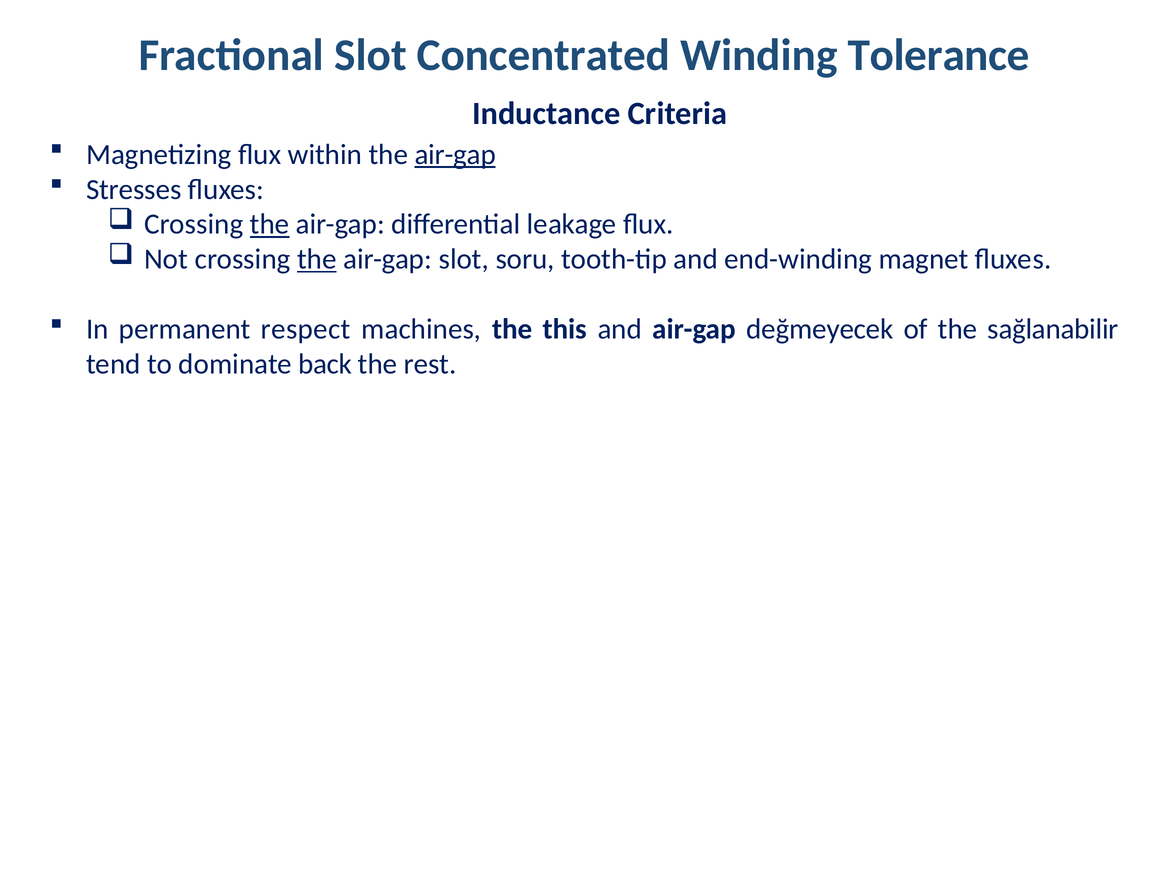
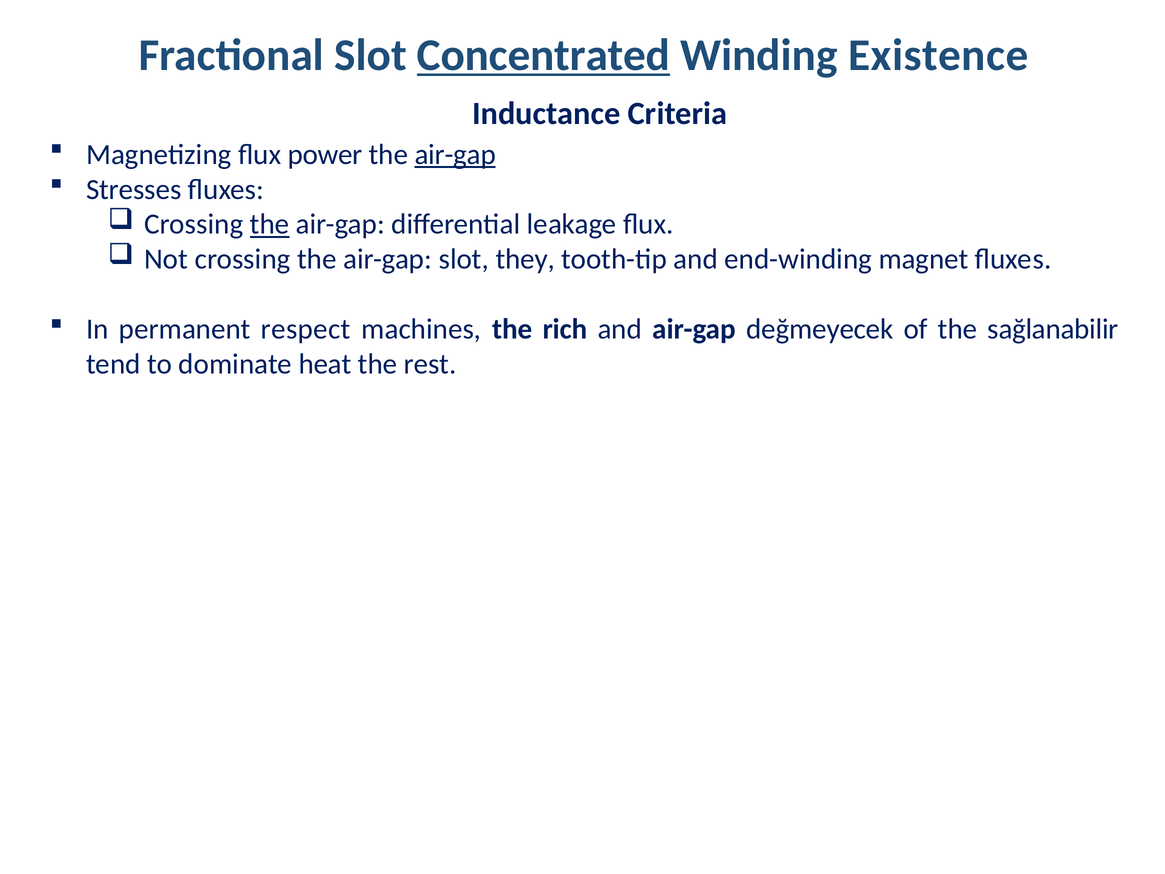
Concentrated underline: none -> present (544, 55)
Tolerance: Tolerance -> Existence (938, 55)
within: within -> power (325, 154)
the underline: present -> none (317, 259)
soru: soru -> they (525, 259)
this: this -> rich (565, 329)
back: back -> heat (325, 364)
